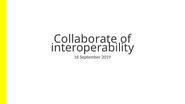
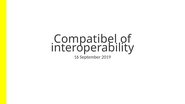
Collaborate: Collaborate -> Compatibel (85, 39)
